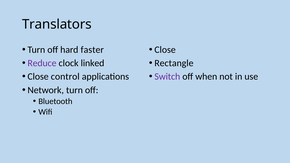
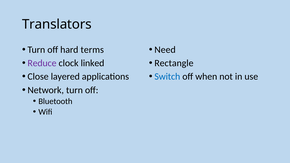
faster: faster -> terms (92, 50)
Close: Close -> Need (165, 50)
control: control -> layered (65, 77)
Switch colour: purple -> blue (167, 77)
